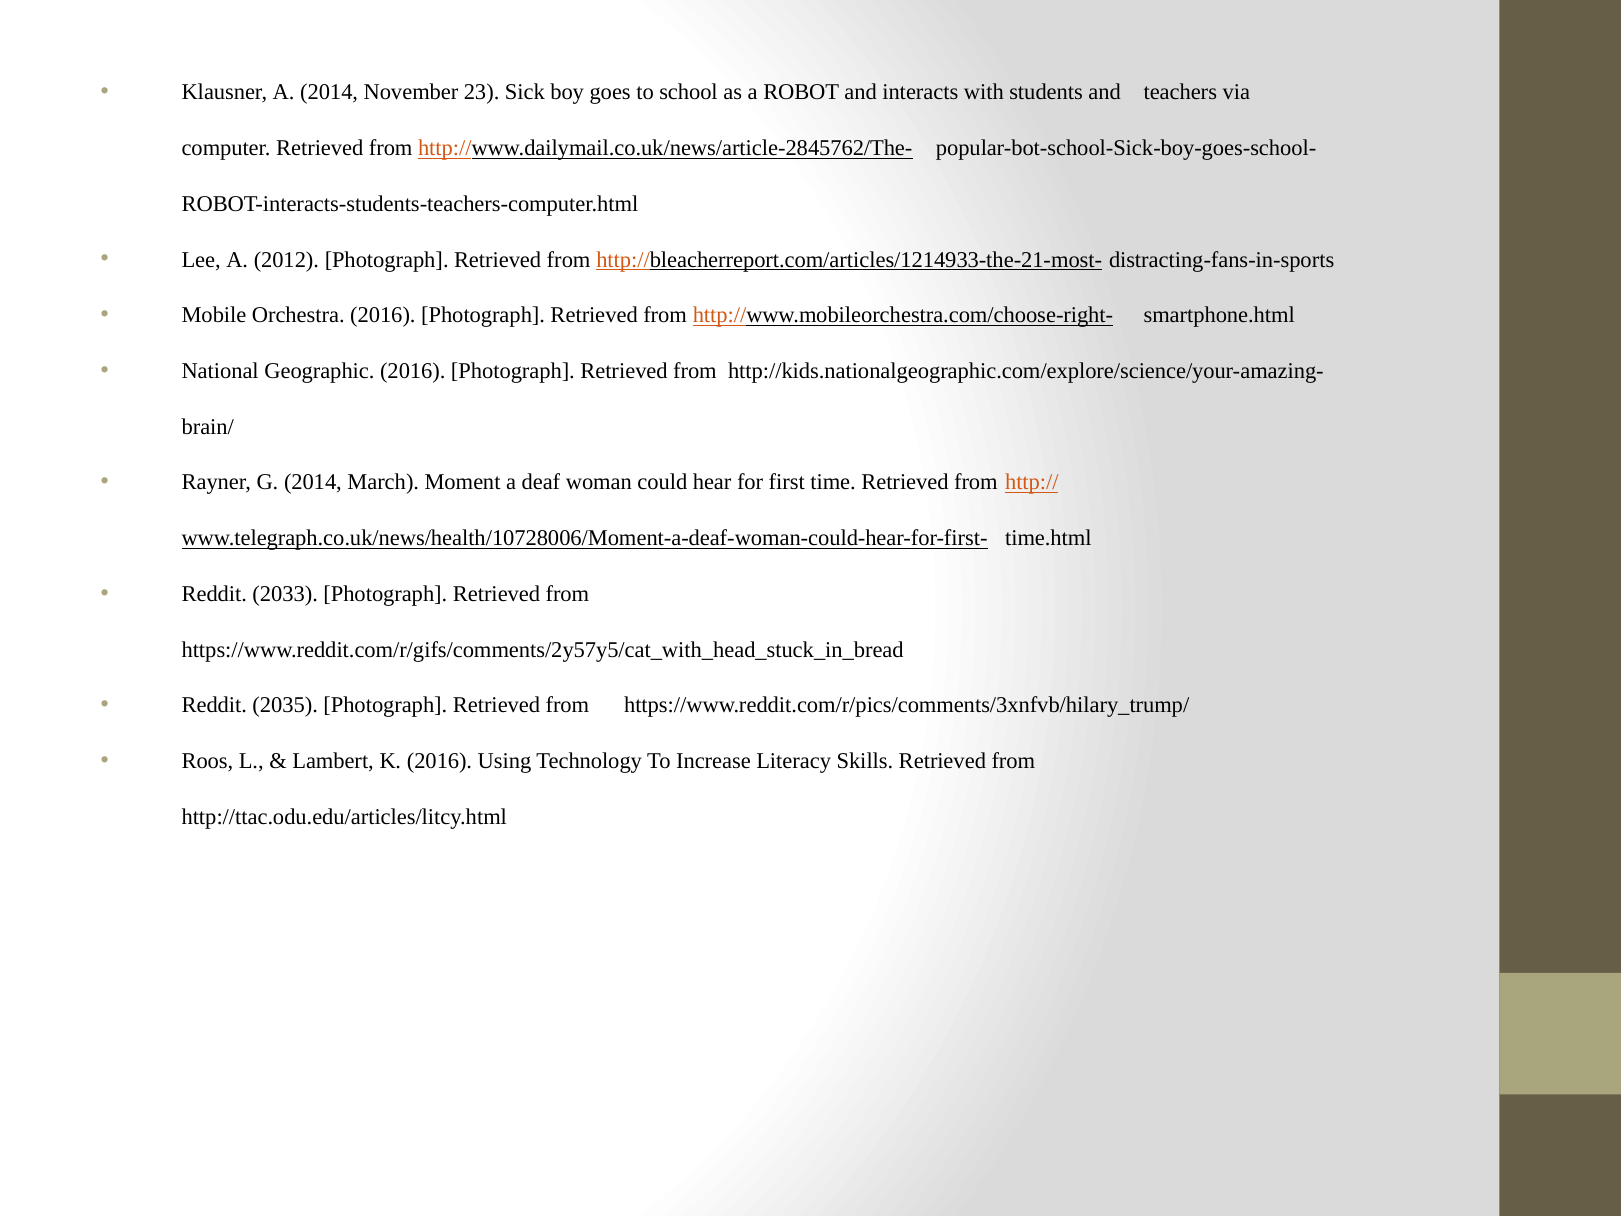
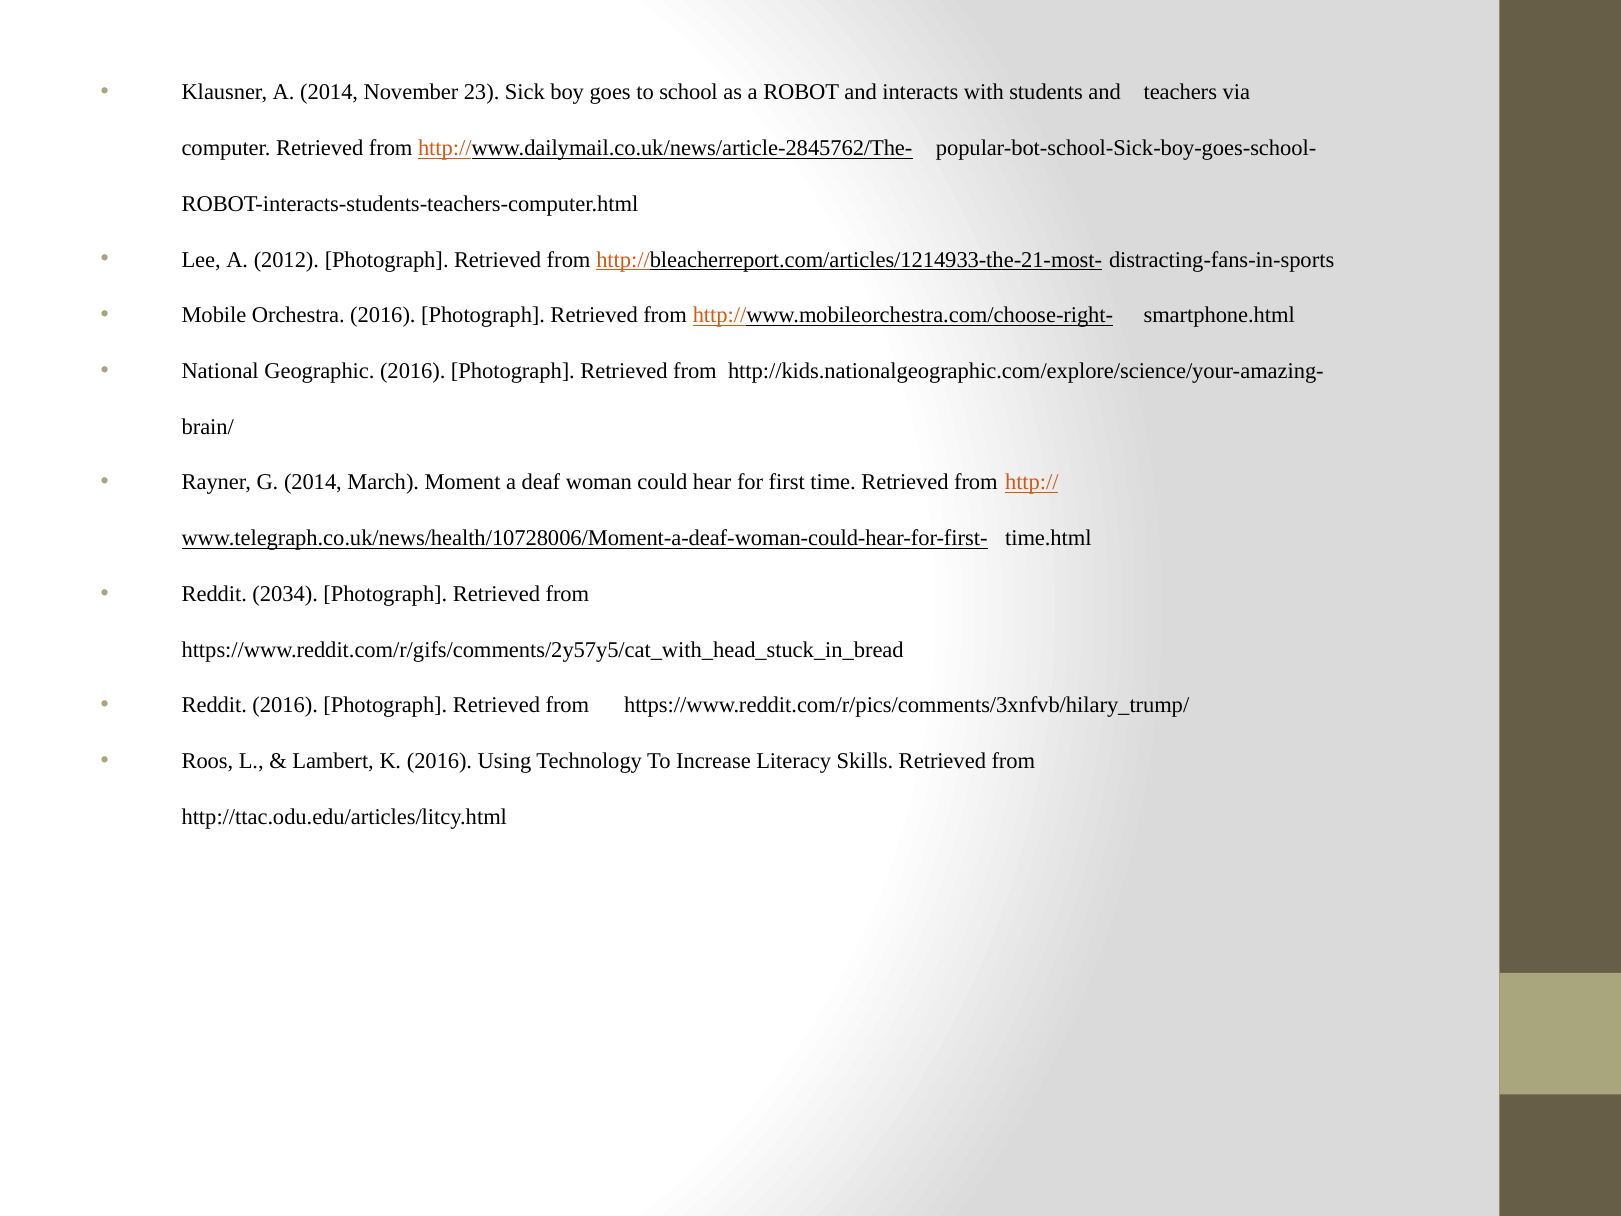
2033: 2033 -> 2034 (285, 594)
Reddit 2035: 2035 -> 2016 (285, 705)
